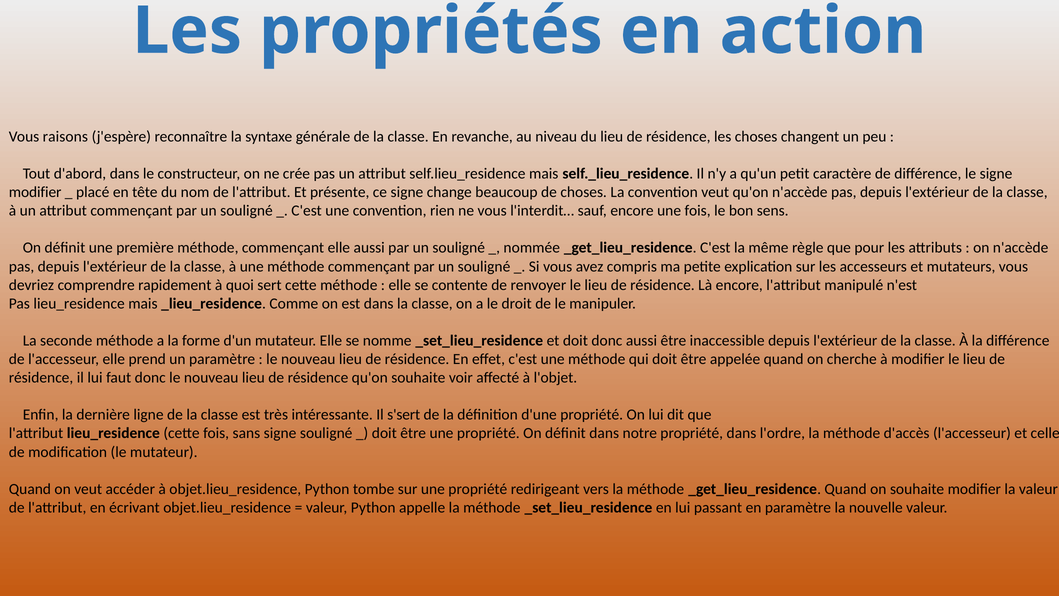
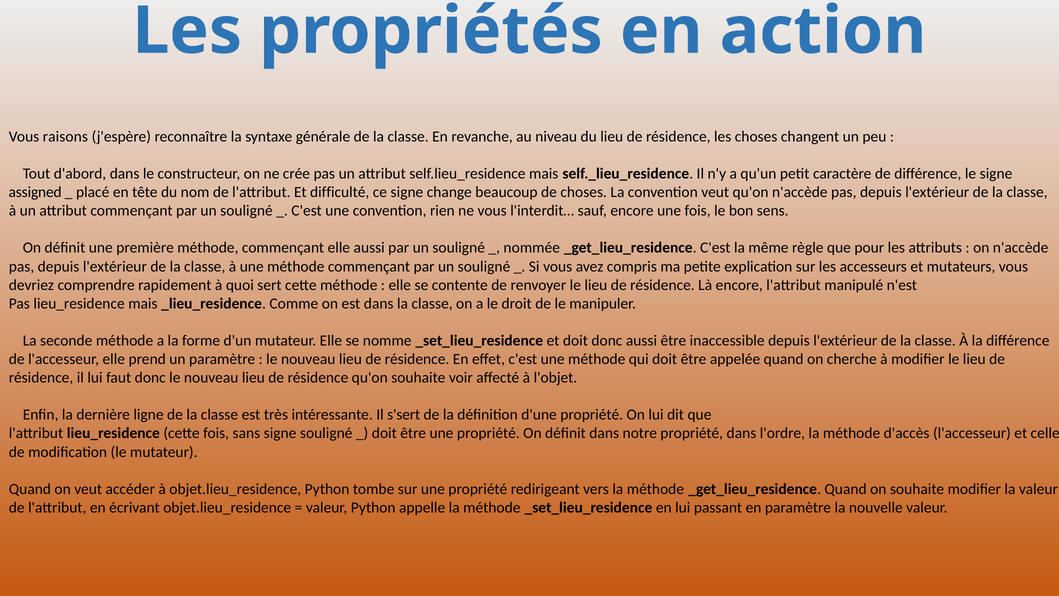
modifier: modifier -> assigned (35, 192)
présente: présente -> difficulté (340, 192)
